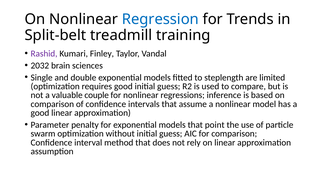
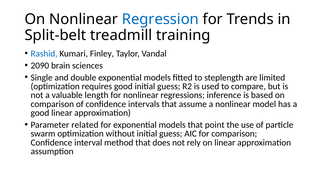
Rashid colour: purple -> blue (44, 54)
2032: 2032 -> 2090 (40, 66)
couple: couple -> length (97, 95)
penalty: penalty -> related (85, 125)
